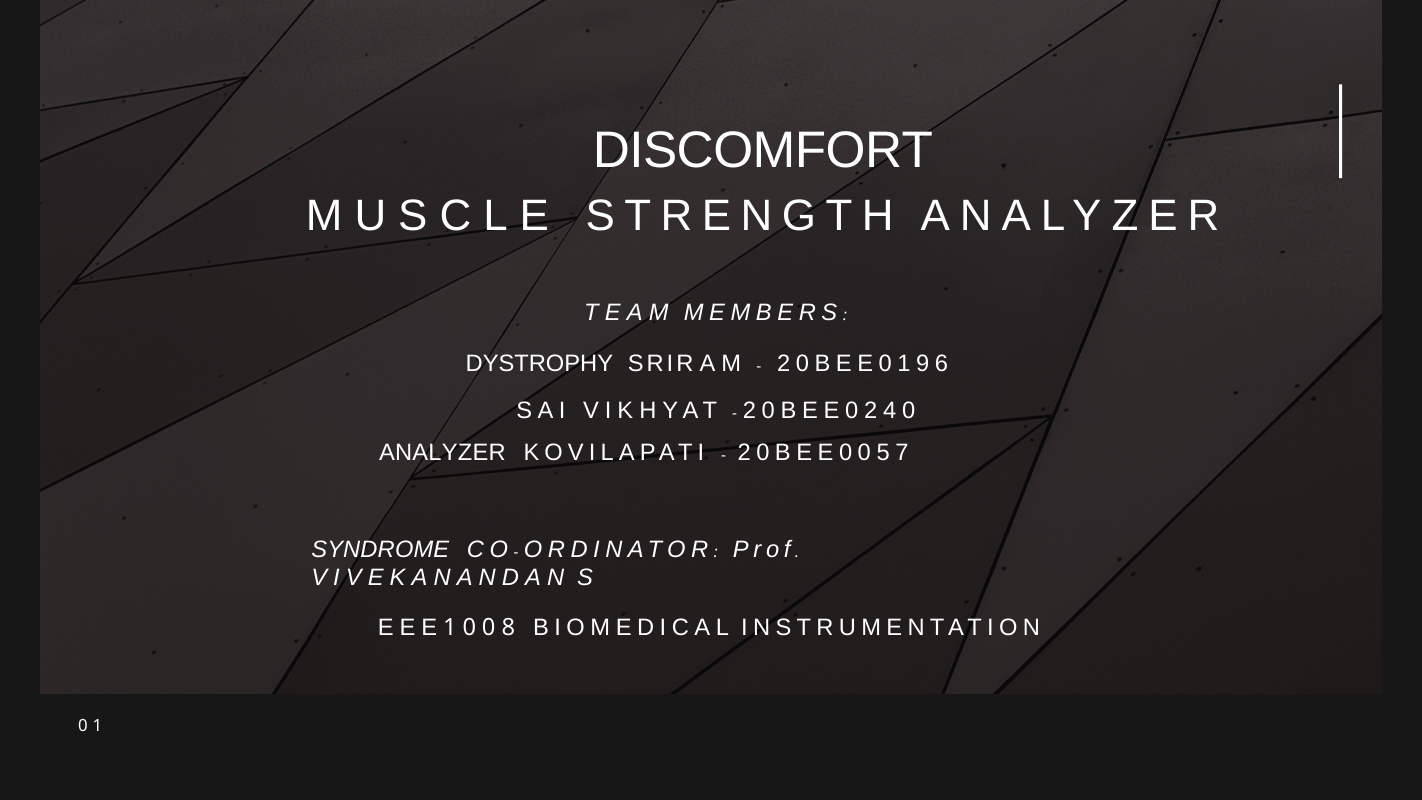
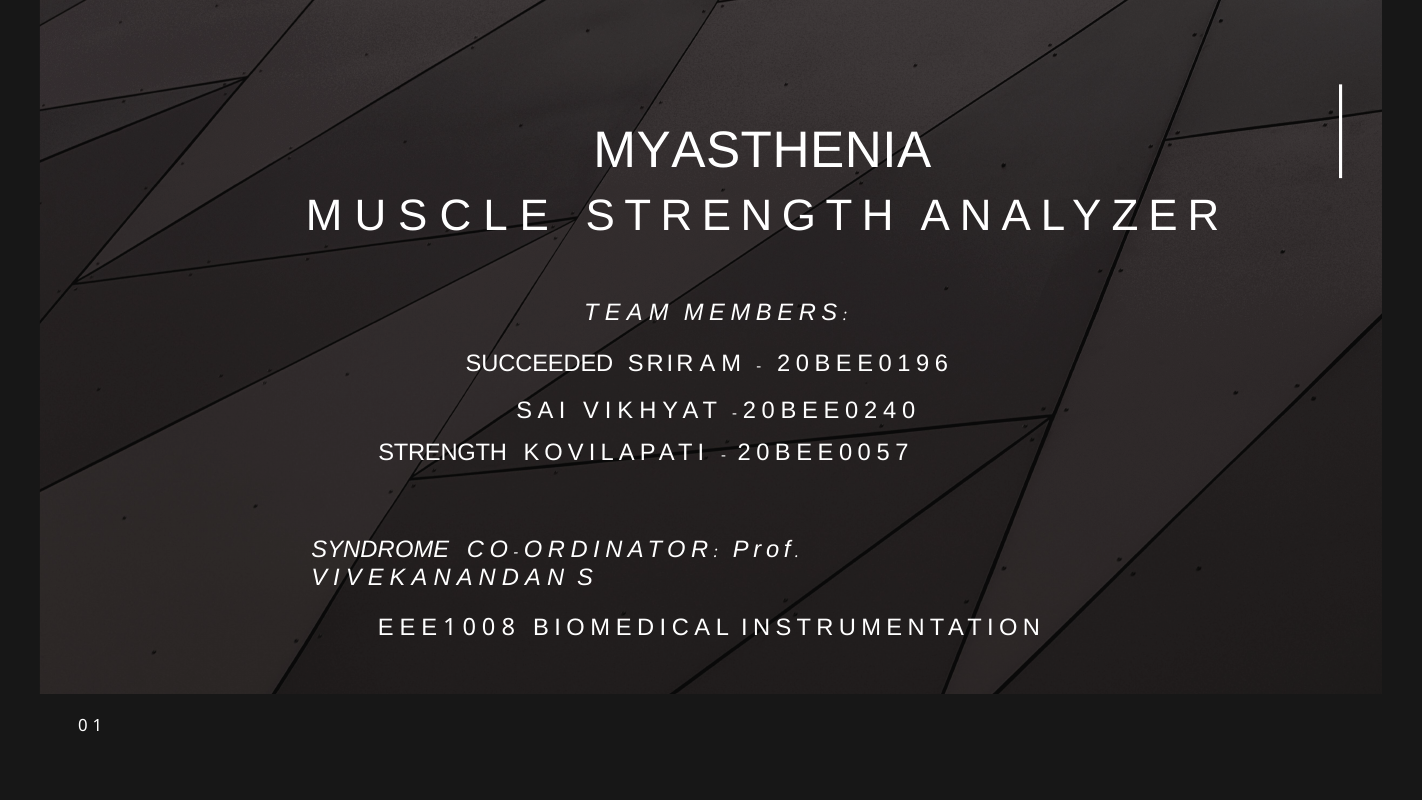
DISCOMFORT: DISCOMFORT -> MYASTHENIA (762, 151)
DYSTROPHY: DYSTROPHY -> SUCCEEDED (539, 364)
ANALYZER: ANALYZER -> STRENGTH (443, 453)
